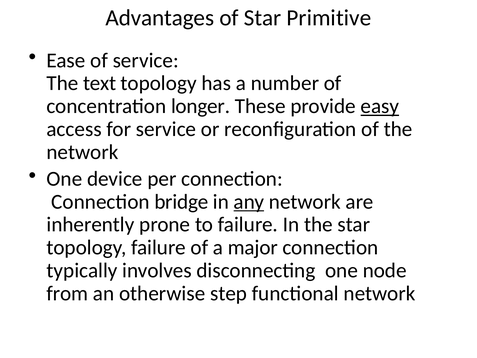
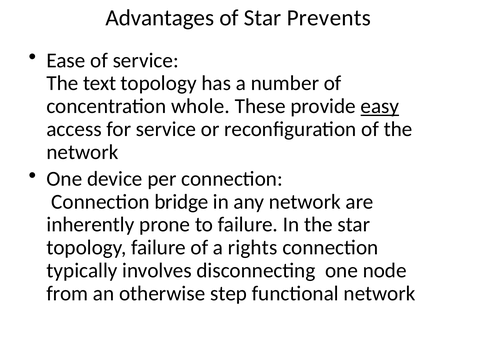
Primitive: Primitive -> Prevents (329, 18)
longer: longer -> whole (200, 106)
any underline: present -> none (249, 202)
major: major -> rights (253, 247)
